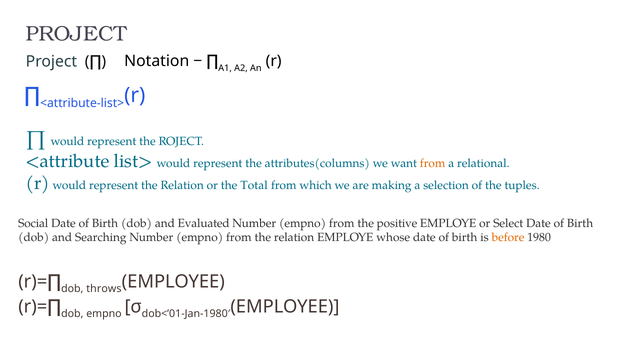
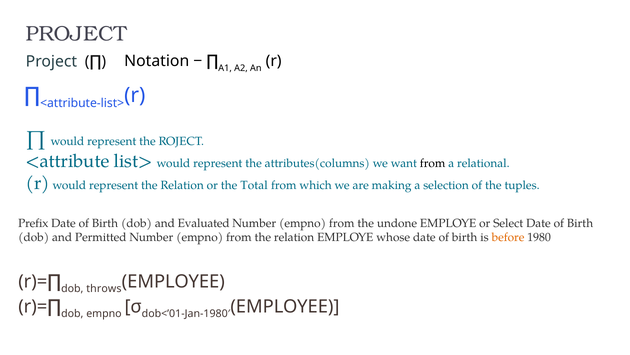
from colour: orange -> black (433, 163)
Social: Social -> Prefix (33, 223)
positive: positive -> undone (397, 223)
Searching: Searching -> Permitted (101, 237)
